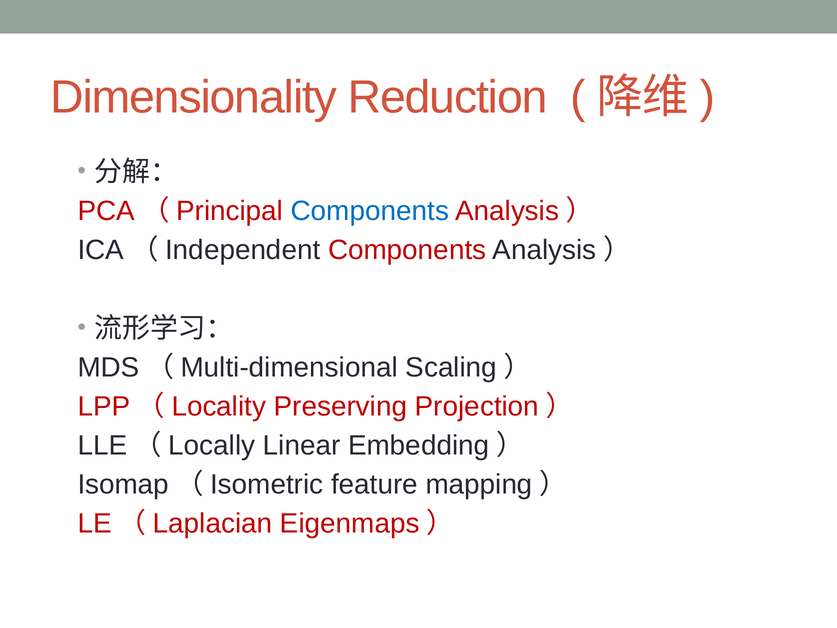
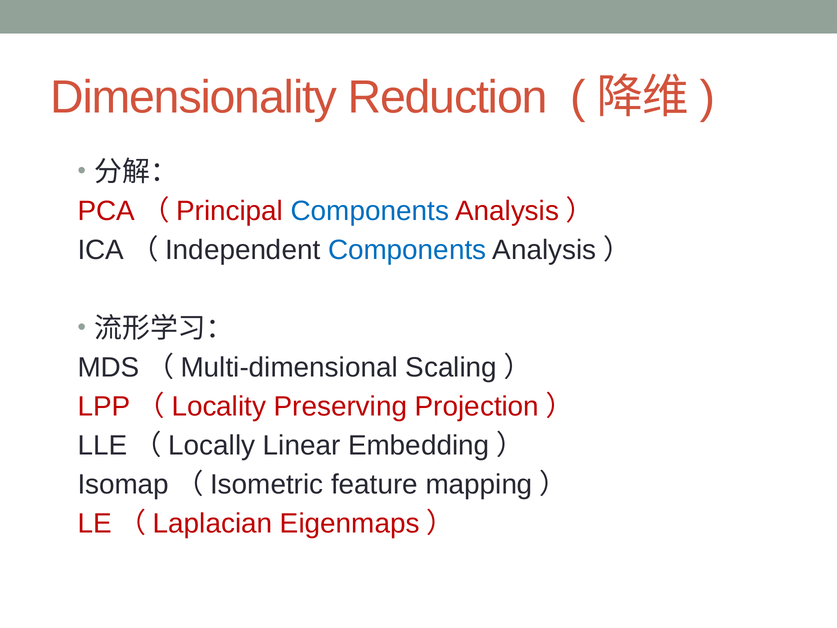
Components colour: red -> blue (407, 250)
